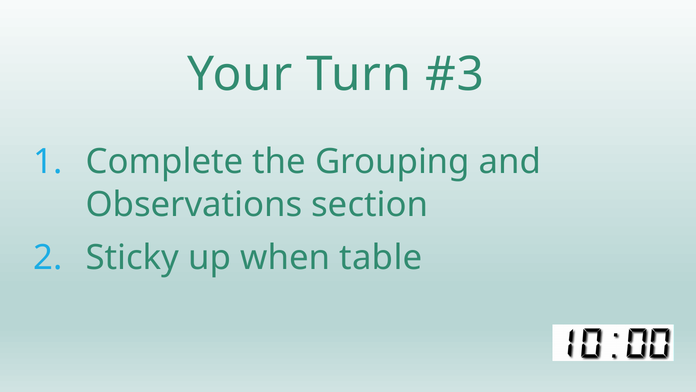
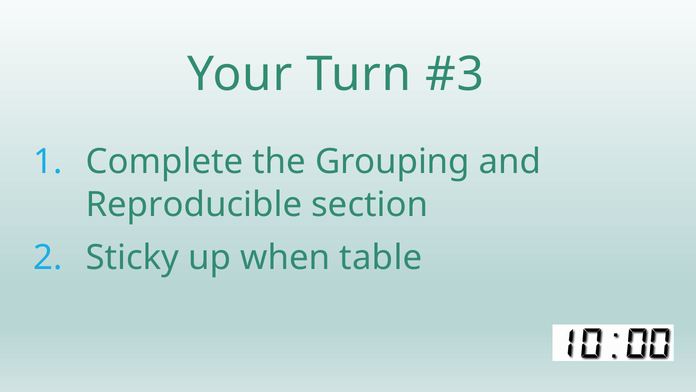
Observations: Observations -> Reproducible (194, 204)
